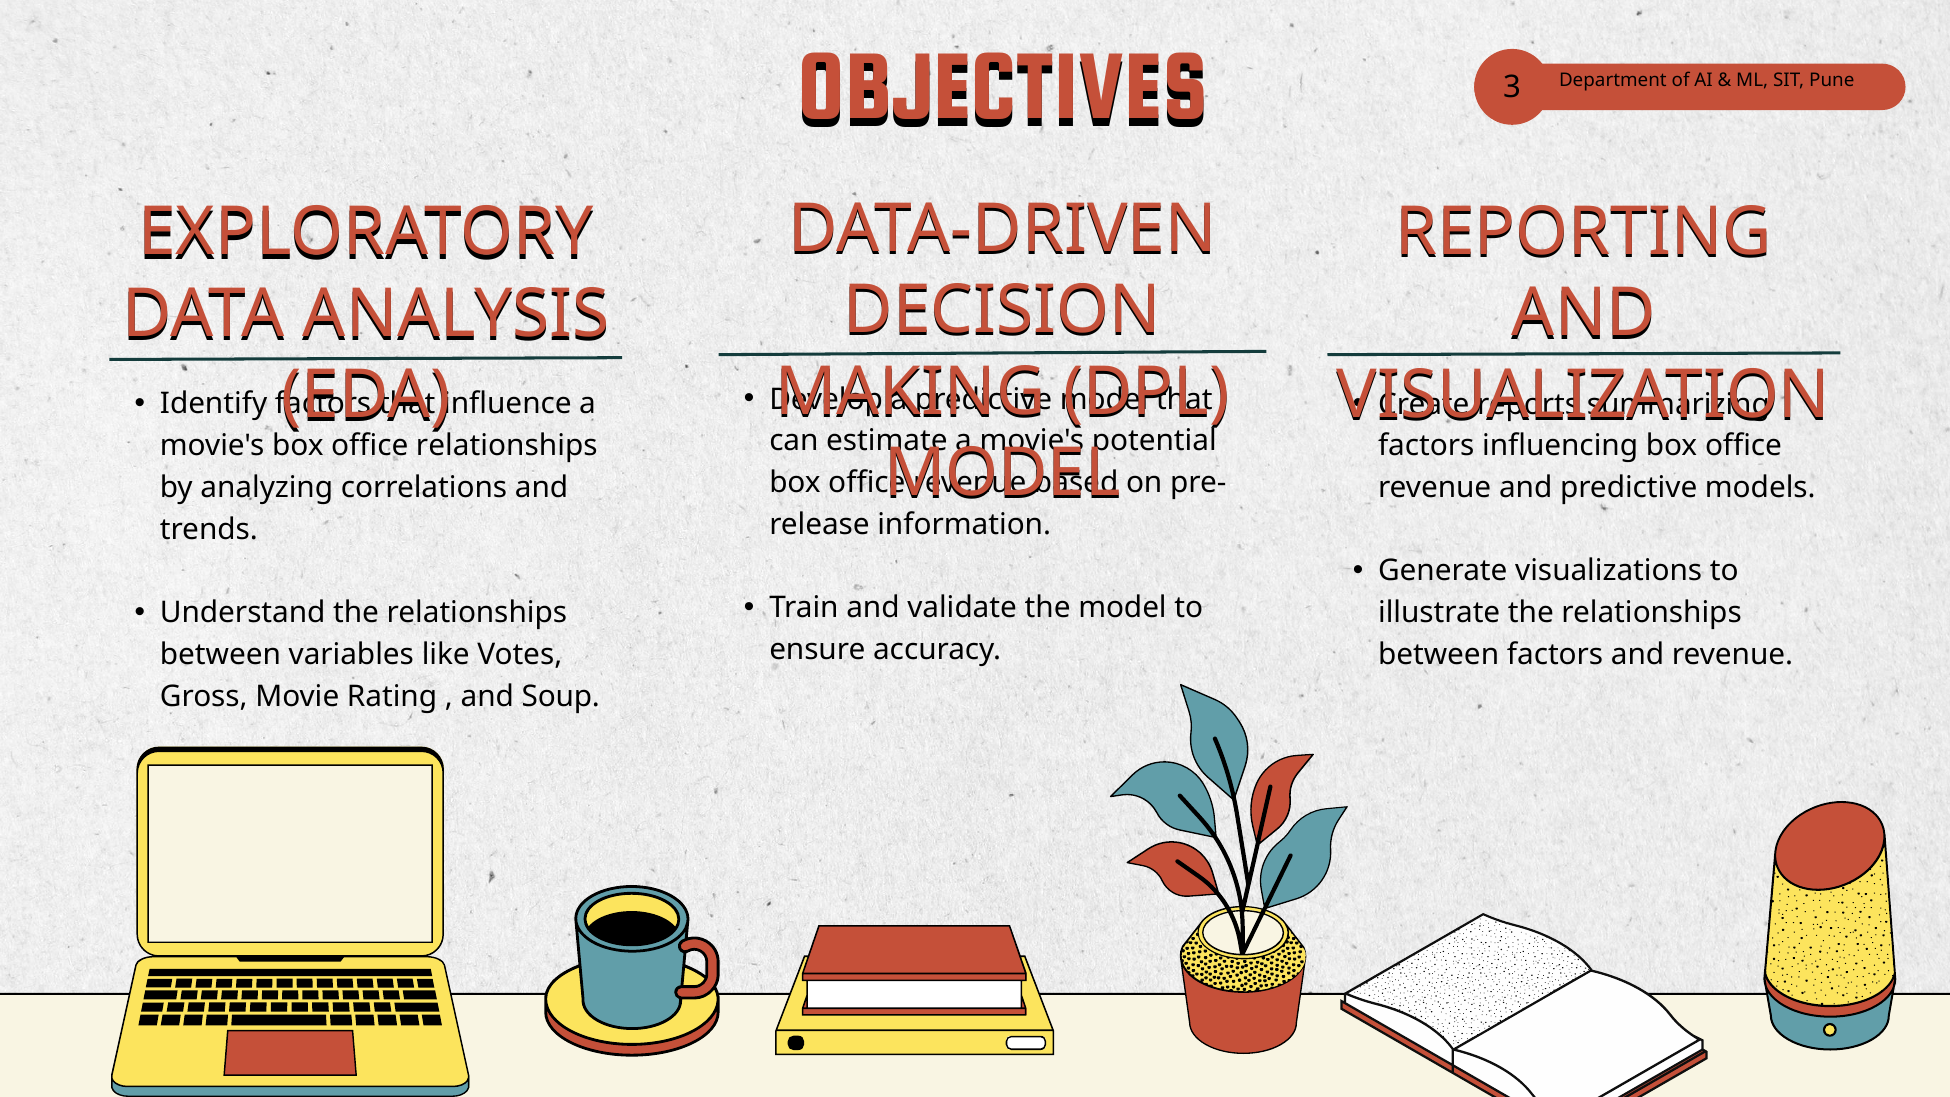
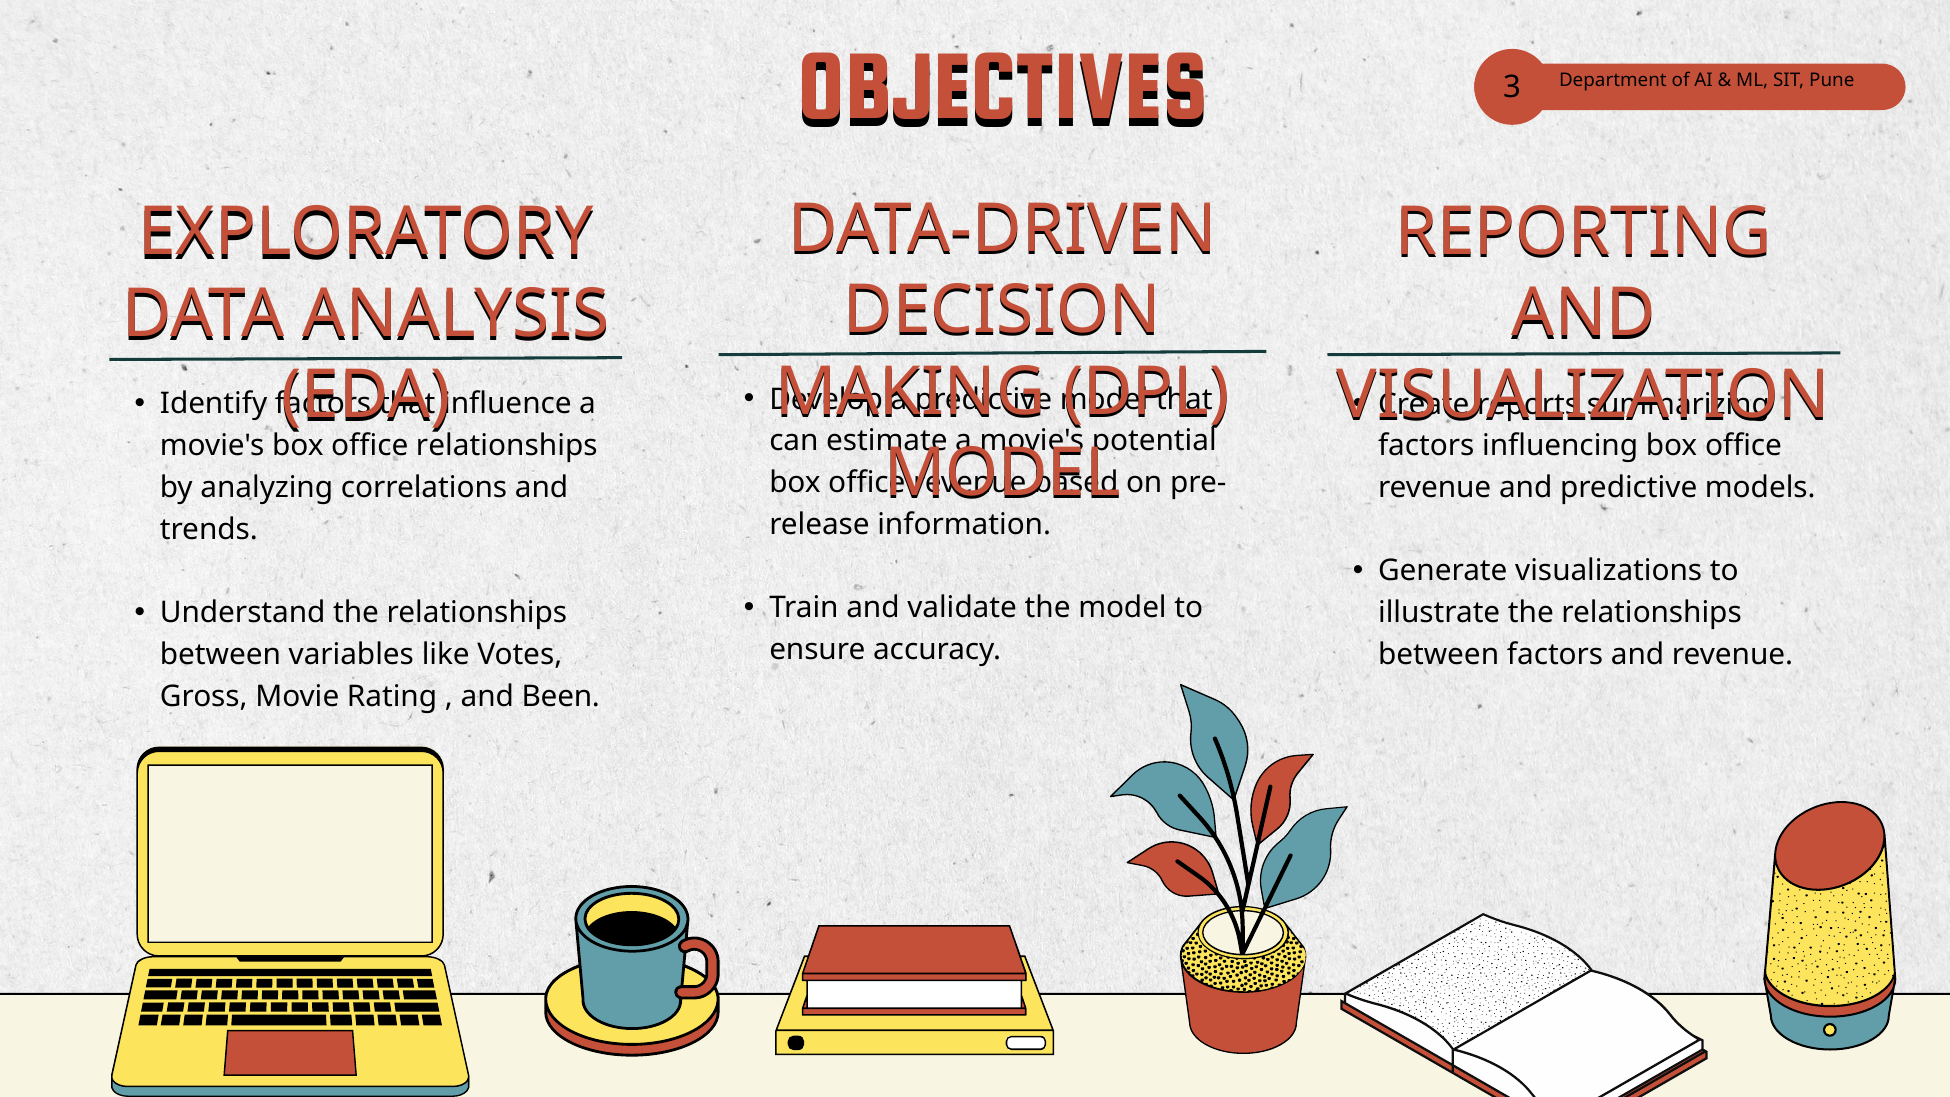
Soup: Soup -> Been (561, 696)
